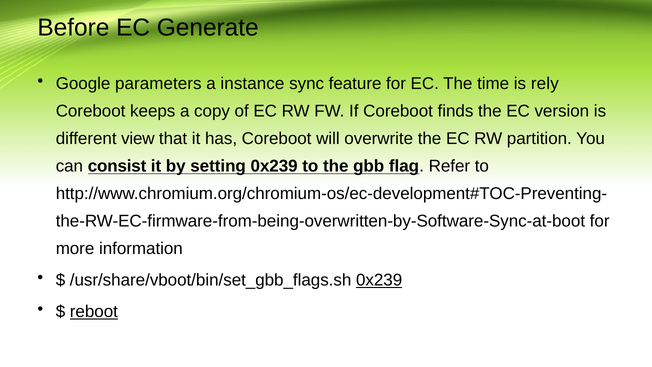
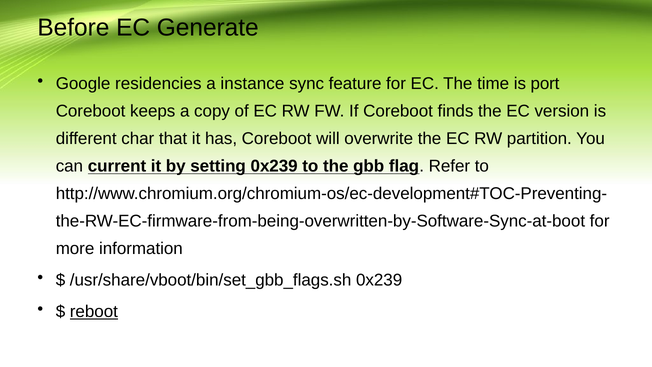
parameters: parameters -> residencies (158, 84)
rely: rely -> port (545, 84)
view: view -> char (138, 139)
consist: consist -> current (117, 166)
0x239 underline: present -> none (379, 280)
